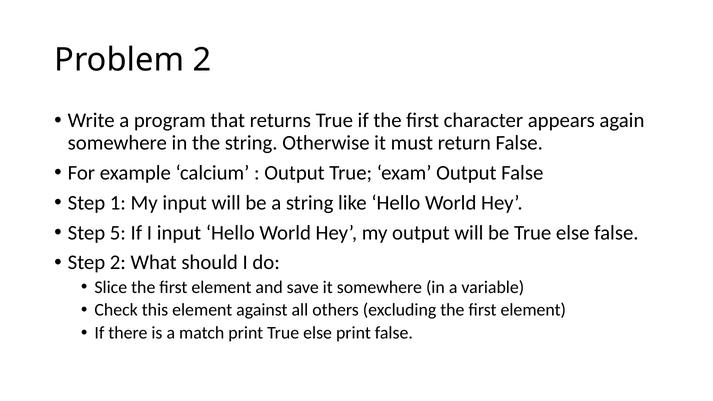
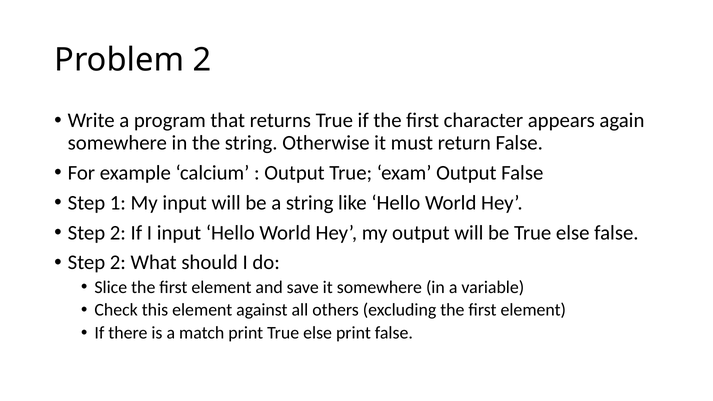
5: 5 -> 2 (118, 233)
